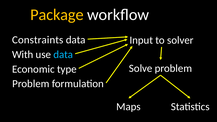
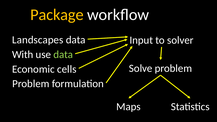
Constraints: Constraints -> Landscapes (38, 40)
data colour: light blue -> light green (63, 55)
type: type -> cells (67, 69)
